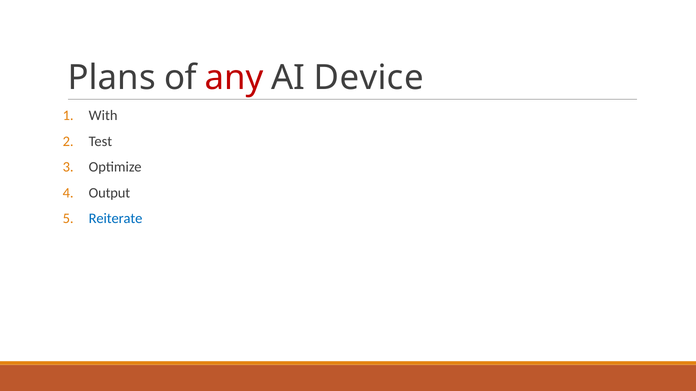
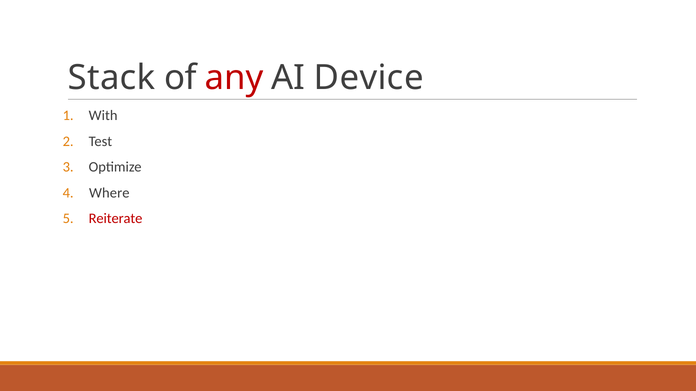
Plans: Plans -> Stack (112, 78)
Output: Output -> Where (109, 193)
Reiterate colour: blue -> red (116, 219)
